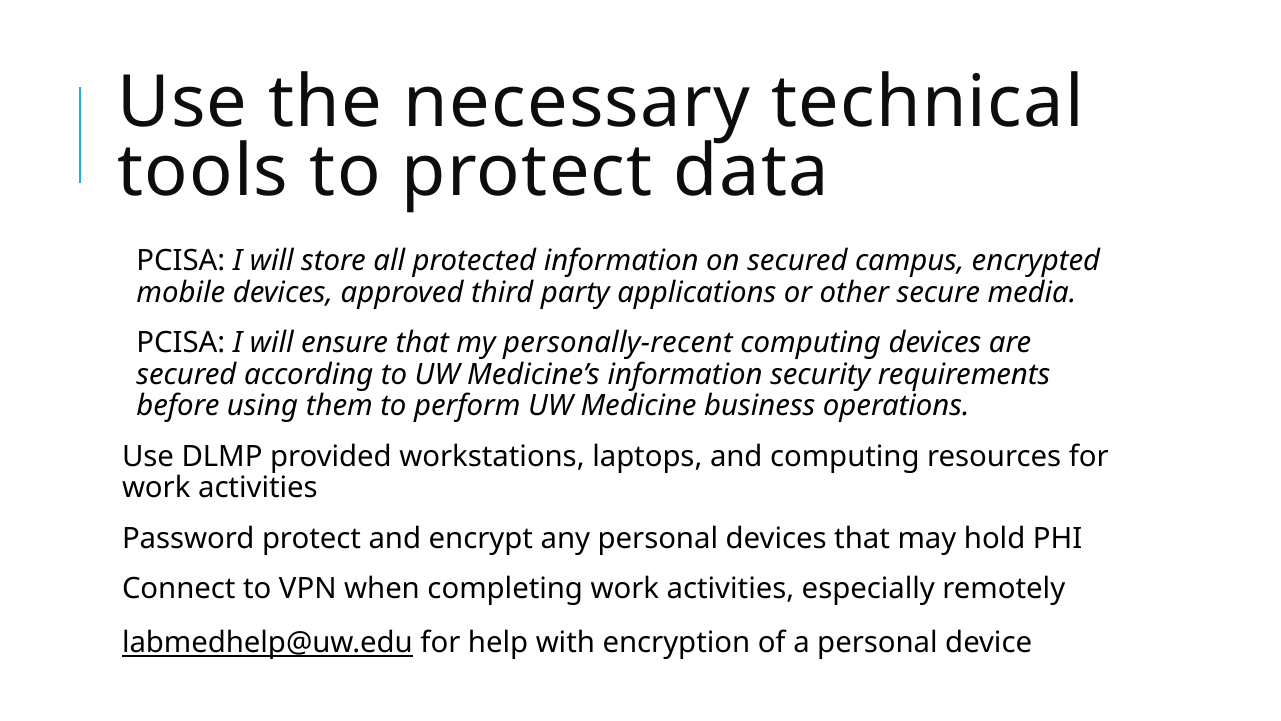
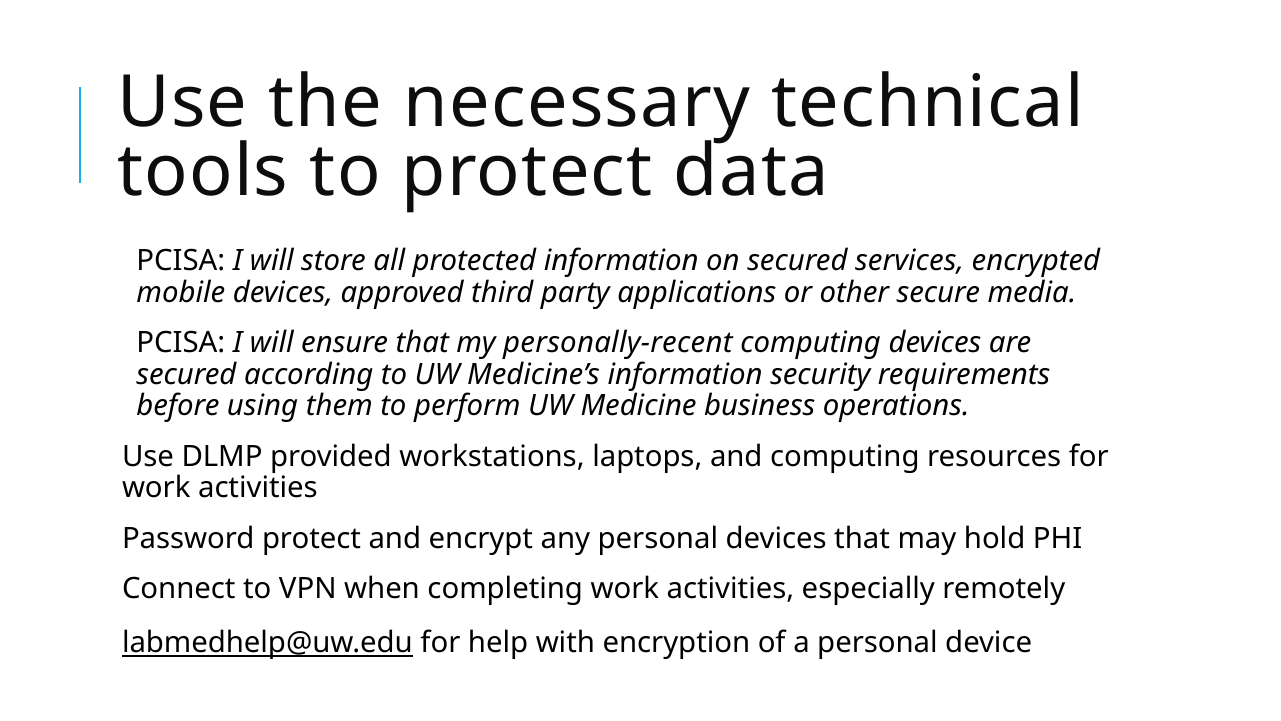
campus: campus -> services (910, 261)
